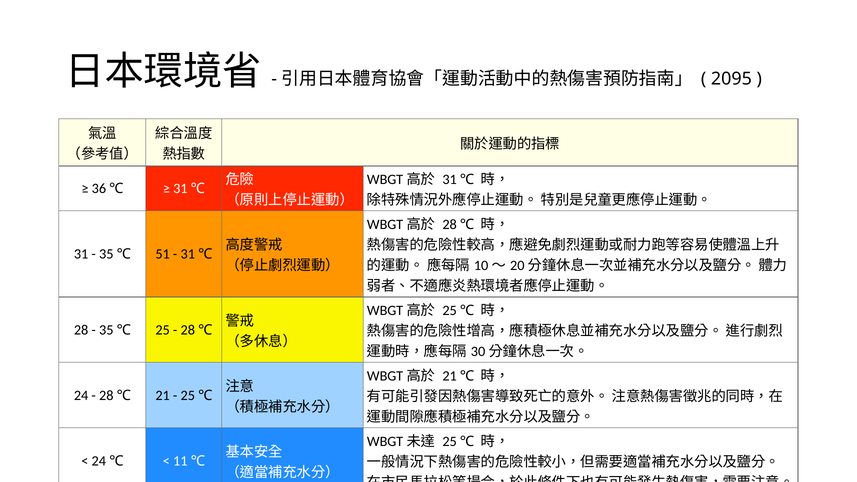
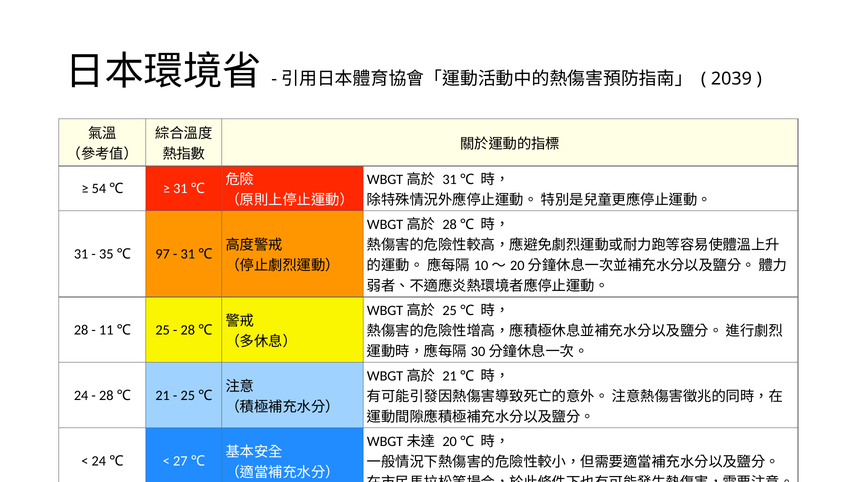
2095: 2095 -> 2039 (731, 79)
36: 36 -> 54 (99, 189)
51: 51 -> 97 (163, 254)
35: 35 -> 11 (106, 330)
25: 25 -> 20 (450, 442)
11: 11 -> 27 (180, 461)
